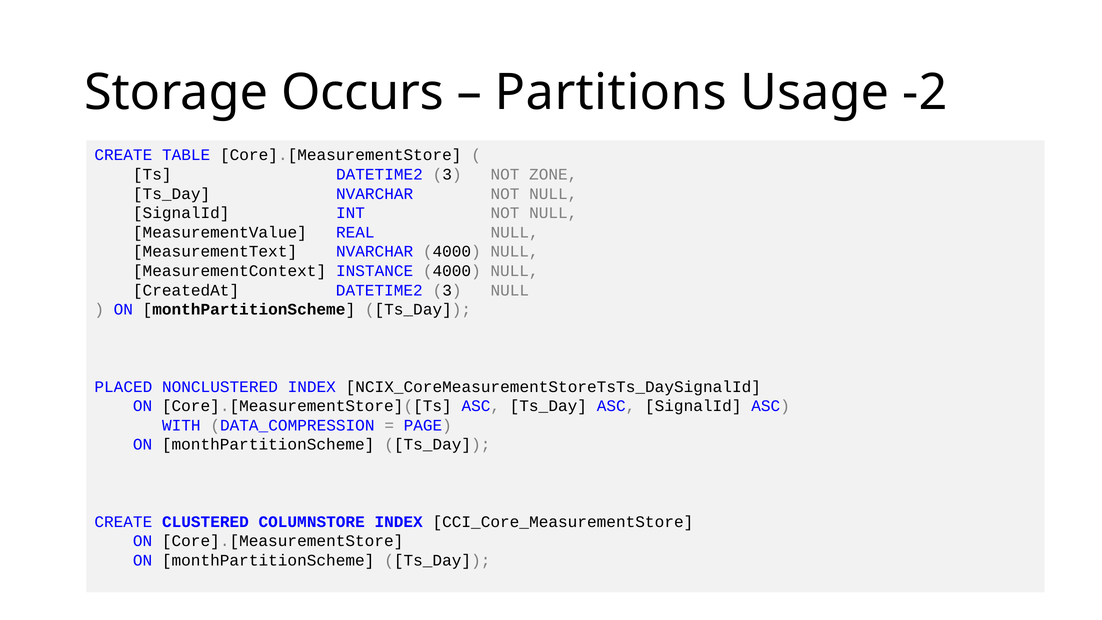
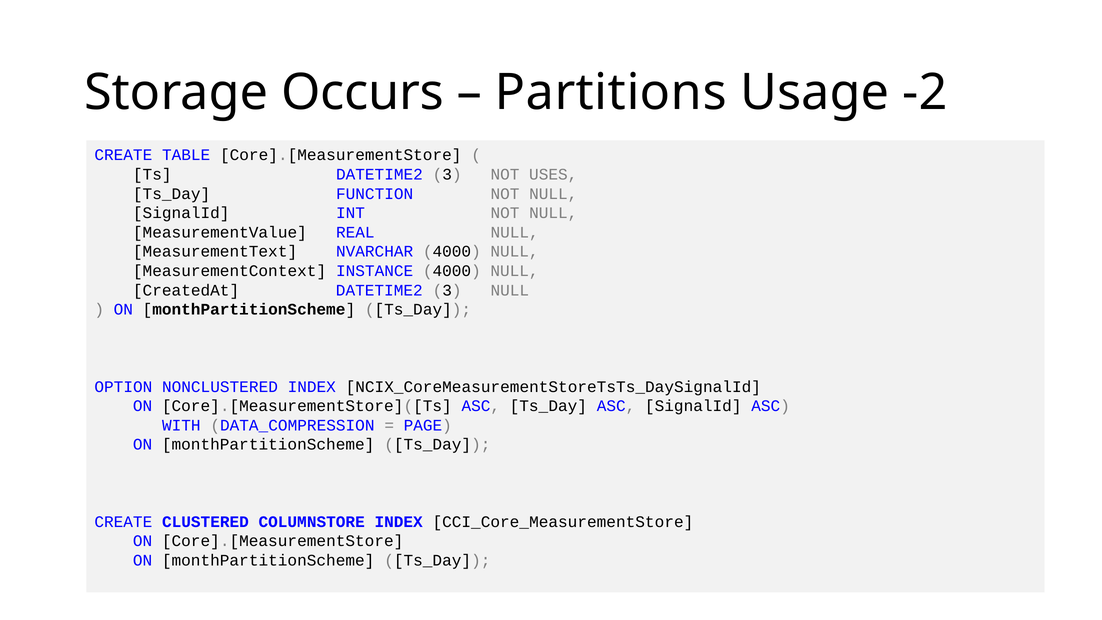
ZONE: ZONE -> USES (553, 174)
Ts_Day NVARCHAR: NVARCHAR -> FUNCTION (375, 194)
PLACED: PLACED -> OPTION (123, 387)
